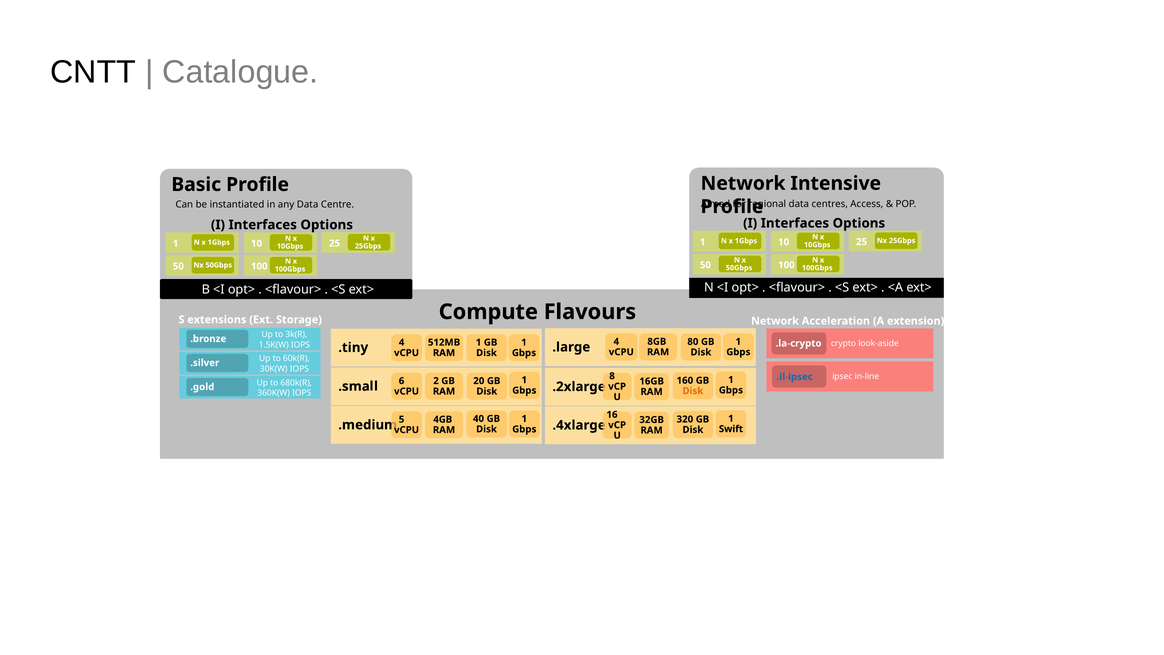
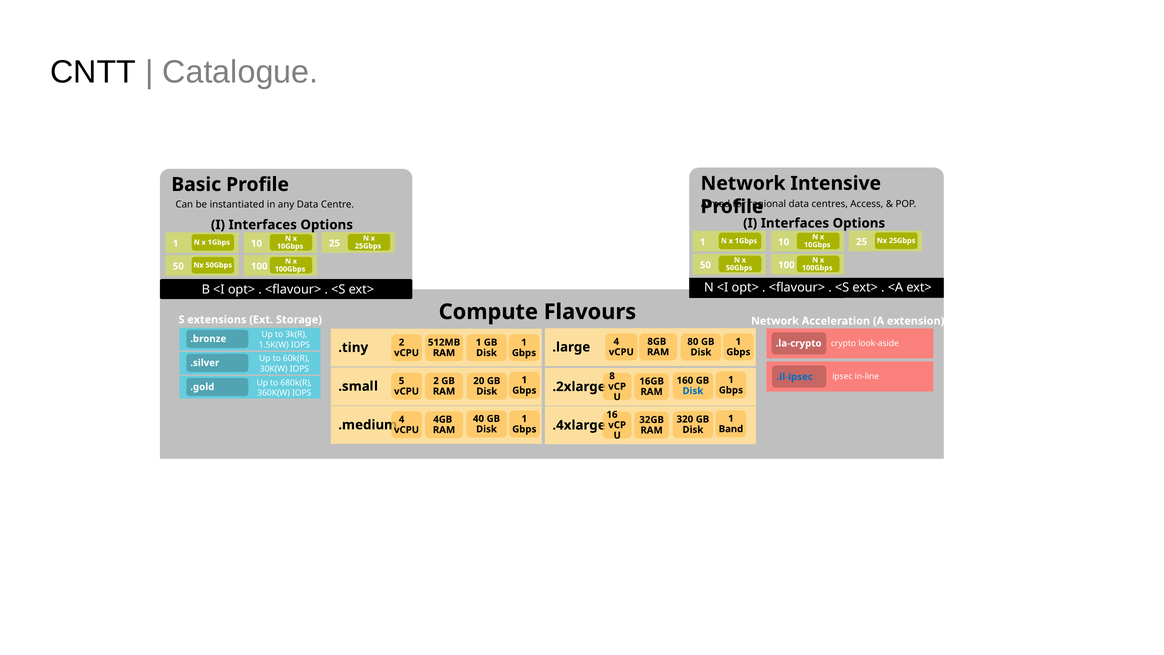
.tiny 4: 4 -> 2 (402, 342)
6: 6 -> 5 (402, 381)
Disk colour: orange -> blue (693, 391)
.medium 5: 5 -> 4 (402, 419)
Swift: Swift -> Band (731, 429)
